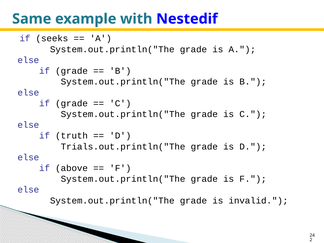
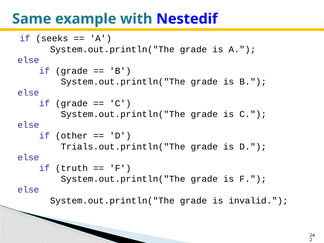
truth: truth -> other (72, 136)
above: above -> truth (72, 168)
